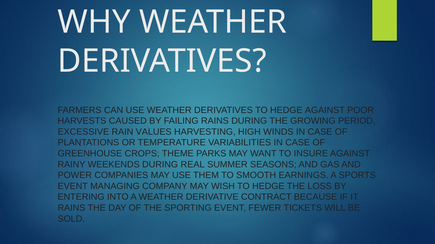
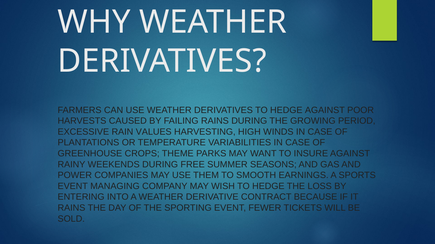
REAL: REAL -> FREE (193, 165)
